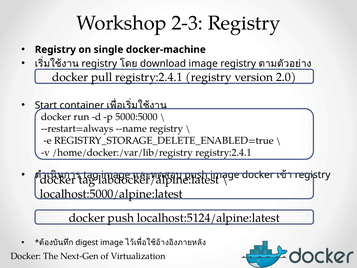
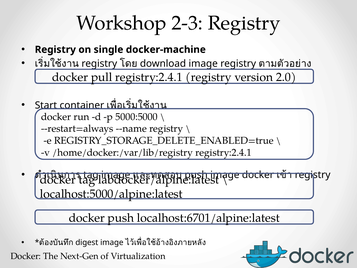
localhost:5124/alpine:latest: localhost:5124/alpine:latest -> localhost:6701/alpine:latest (208, 218)
